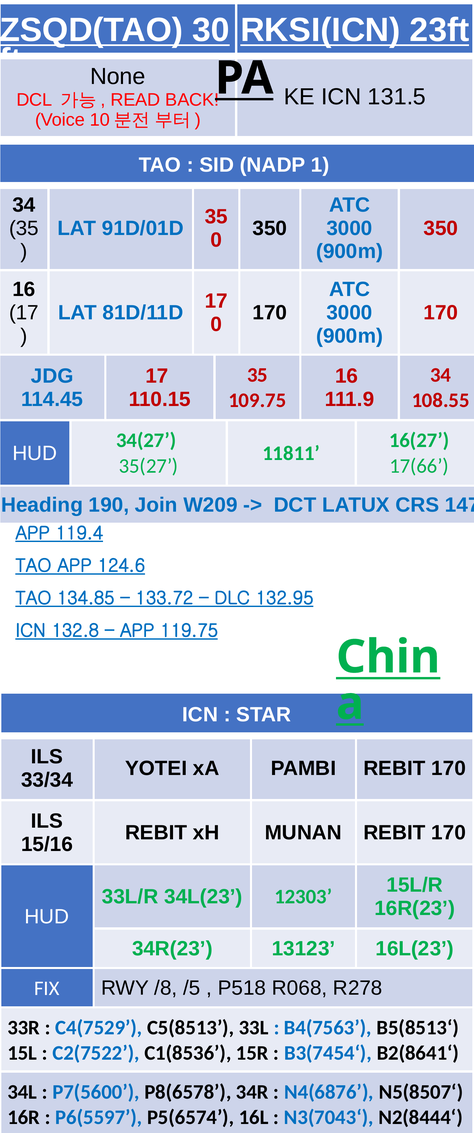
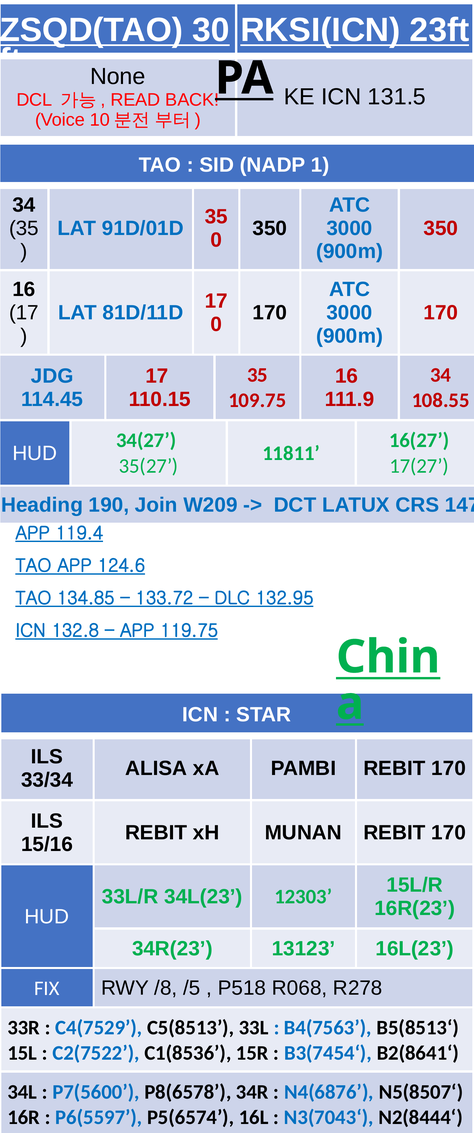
17(66: 17(66 -> 17(27 (419, 466)
YOTEI: YOTEI -> ALISA (156, 769)
